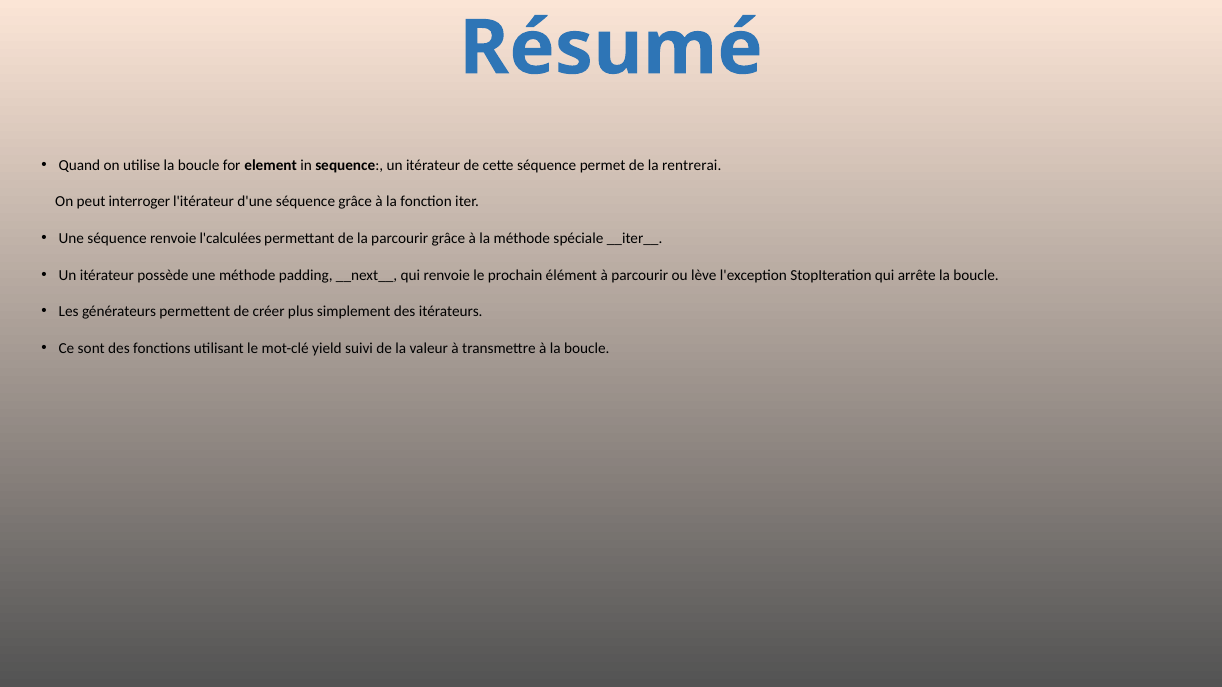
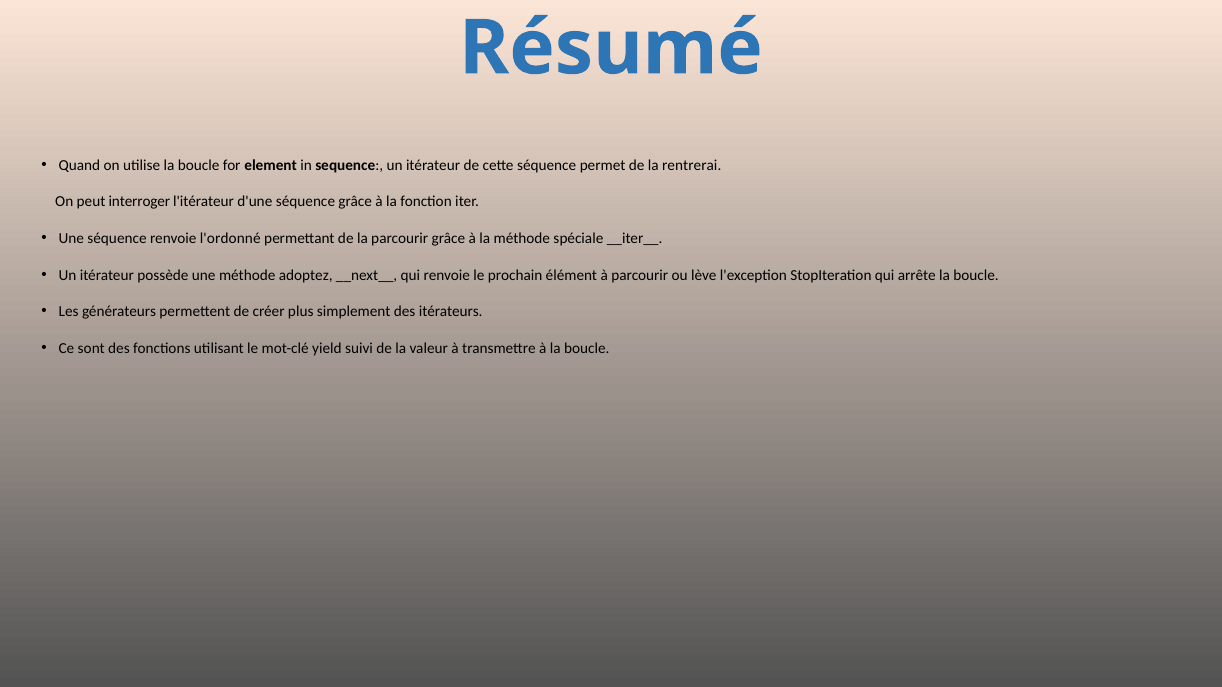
l'calculées: l'calculées -> l'ordonné (230, 239)
padding: padding -> adoptez (306, 275)
